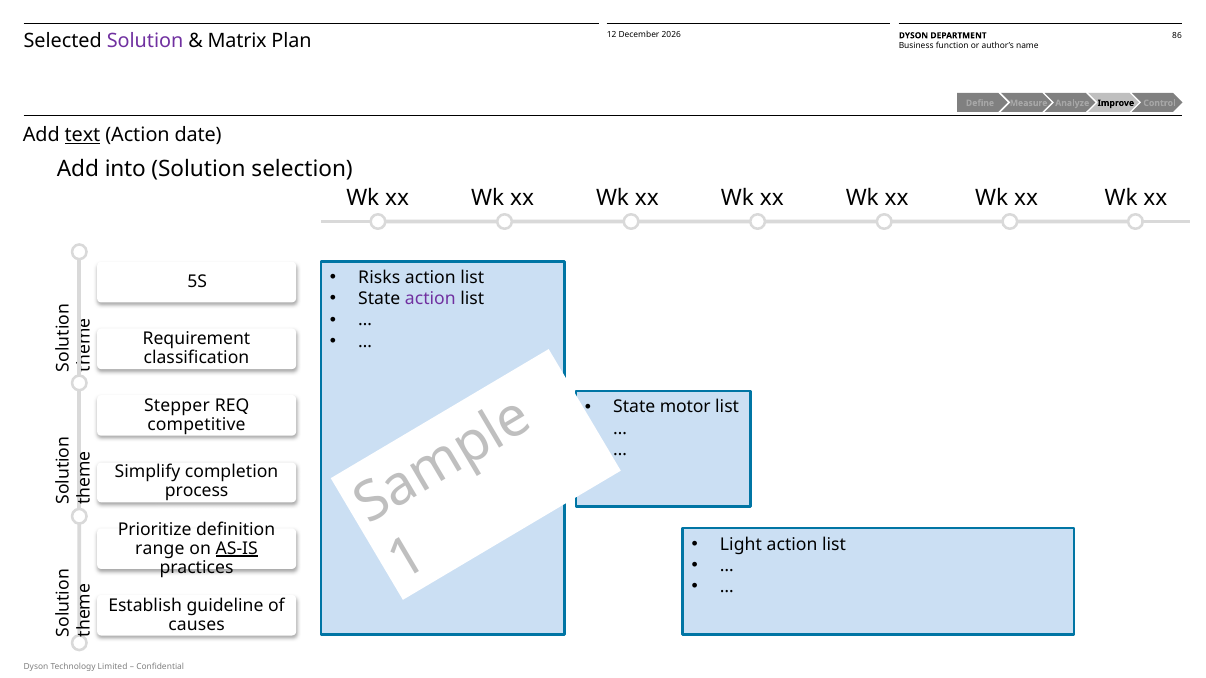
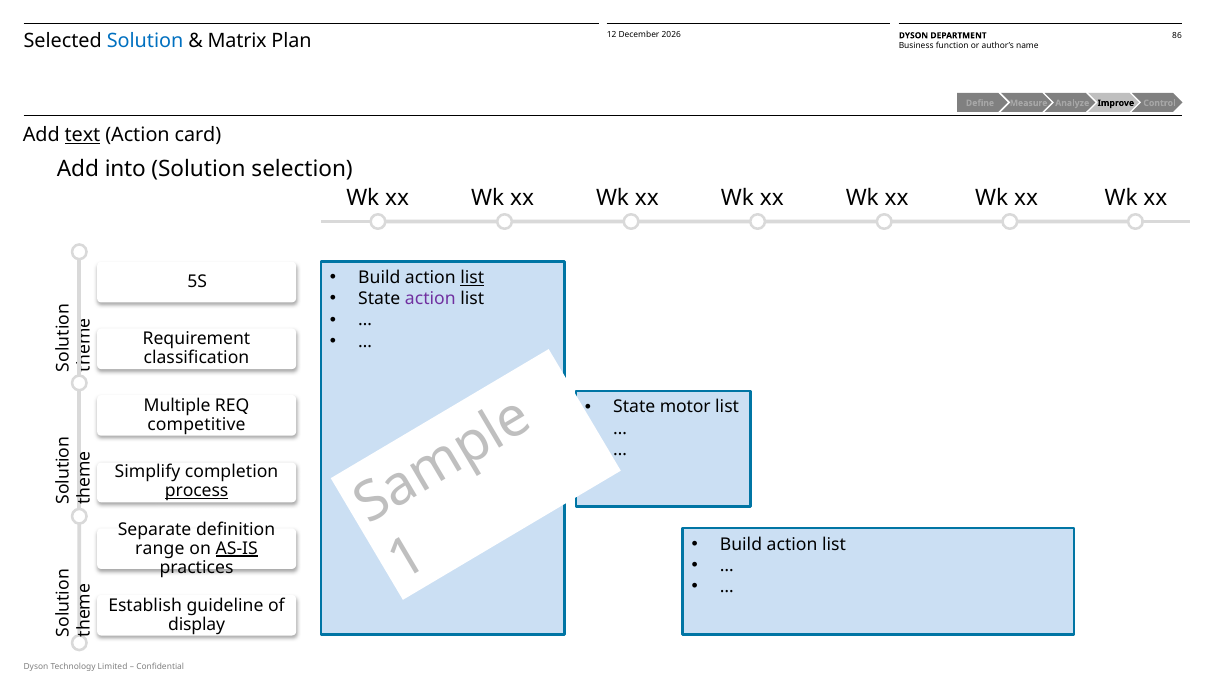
Solution colour: purple -> blue (145, 41)
date: date -> card (198, 135)
Risks: Risks -> Build (379, 278)
list underline: none -> present (472, 278)
Stepper: Stepper -> Multiple (177, 406)
process underline: none -> present (197, 491)
Prioritize: Prioritize -> Separate (155, 530)
Light: Light -> Build (741, 545)
causes: causes -> display (197, 625)
